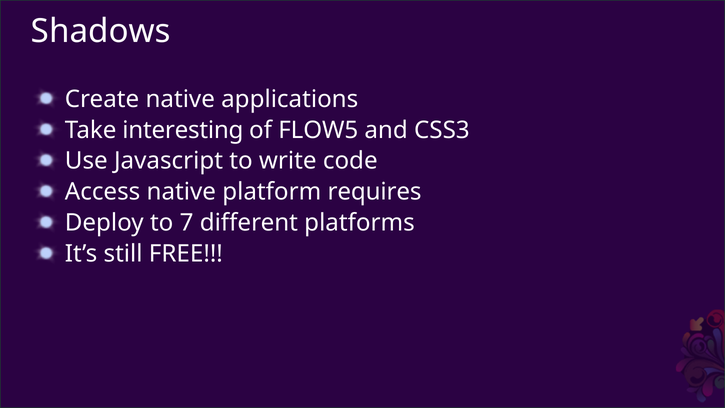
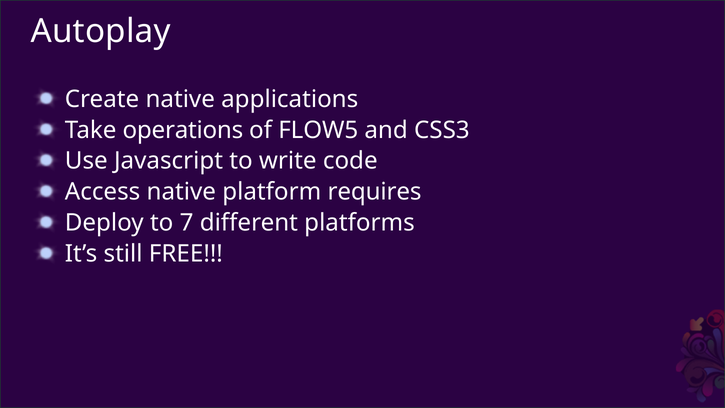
Shadows: Shadows -> Autoplay (101, 31)
interesting: interesting -> operations (183, 130)
